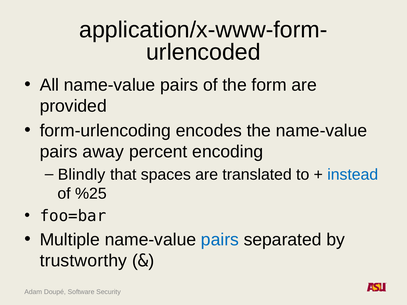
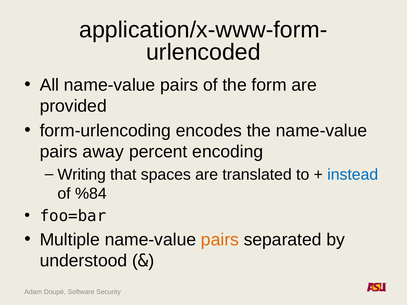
Blindly: Blindly -> Writing (82, 175)
%25: %25 -> %84 (91, 194)
pairs colour: blue -> orange (220, 240)
trustworthy: trustworthy -> understood (83, 261)
